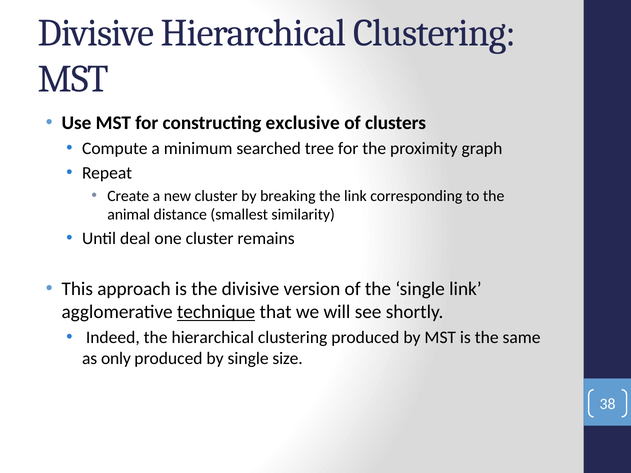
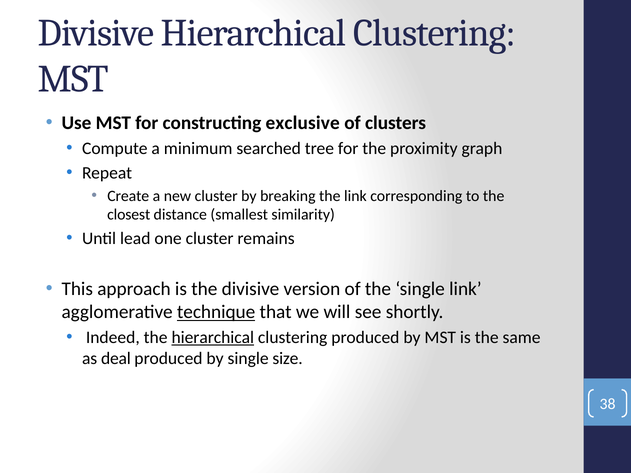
animal: animal -> closest (129, 215)
deal: deal -> lead (135, 239)
hierarchical underline: none -> present (213, 338)
only: only -> deal (116, 359)
